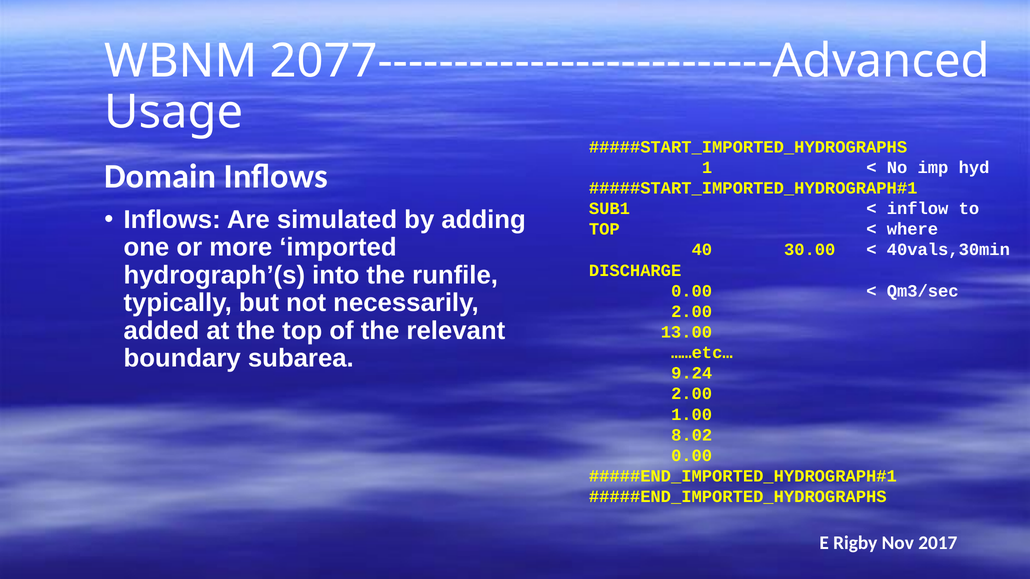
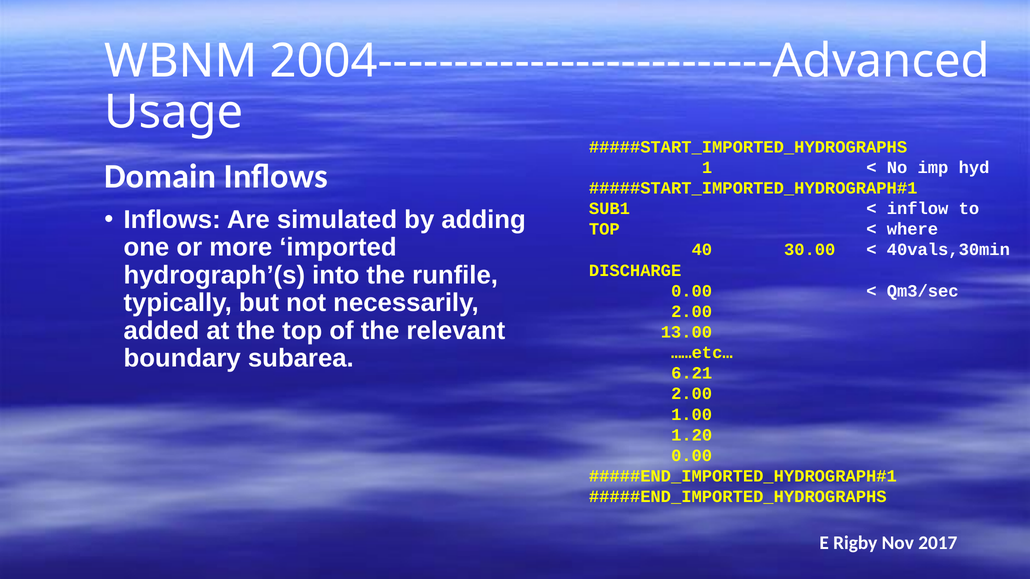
2077--------------------------Advanced: 2077--------------------------Advanced -> 2004--------------------------Advanced (630, 61)
9.24: 9.24 -> 6.21 (692, 373)
8.02: 8.02 -> 1.20 (692, 435)
